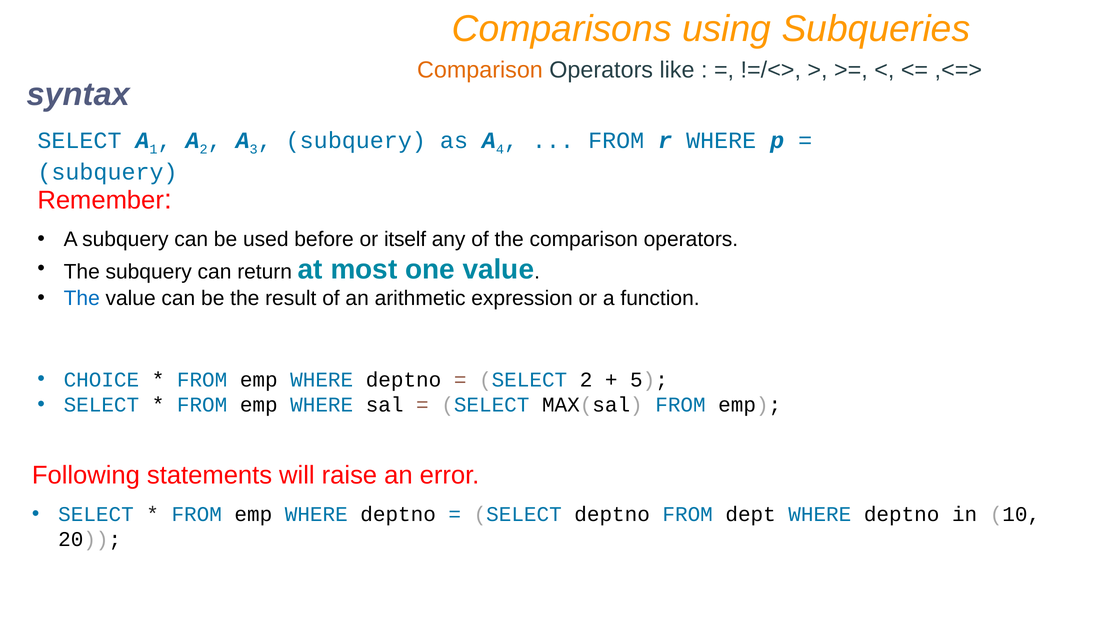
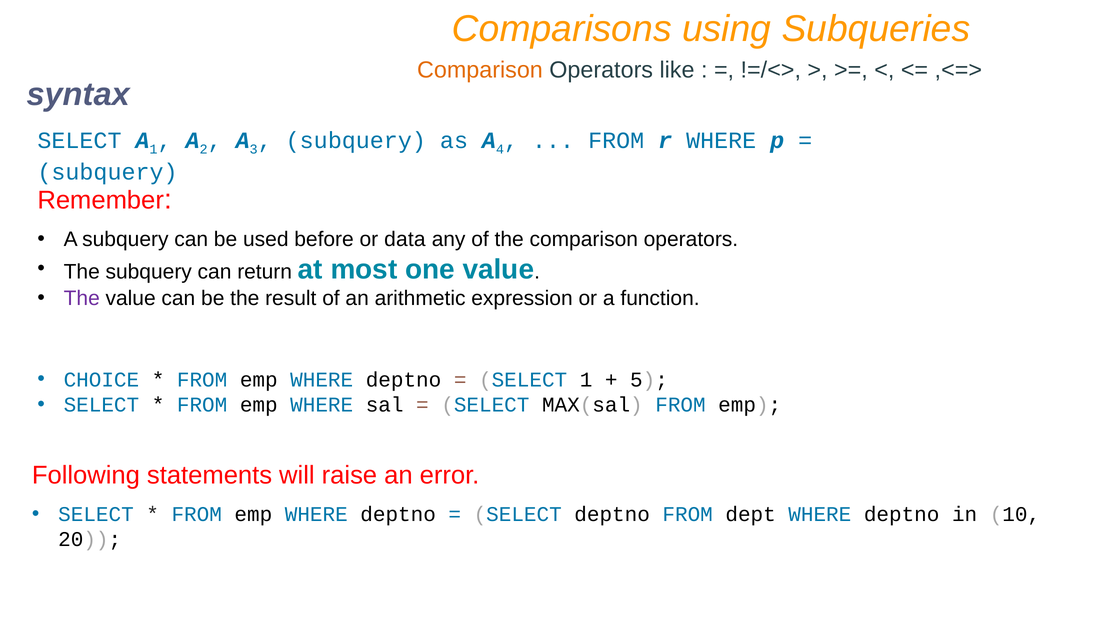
itself: itself -> data (405, 239)
The colour: blue -> purple (82, 298)
SELECT 2: 2 -> 1 (586, 379)
